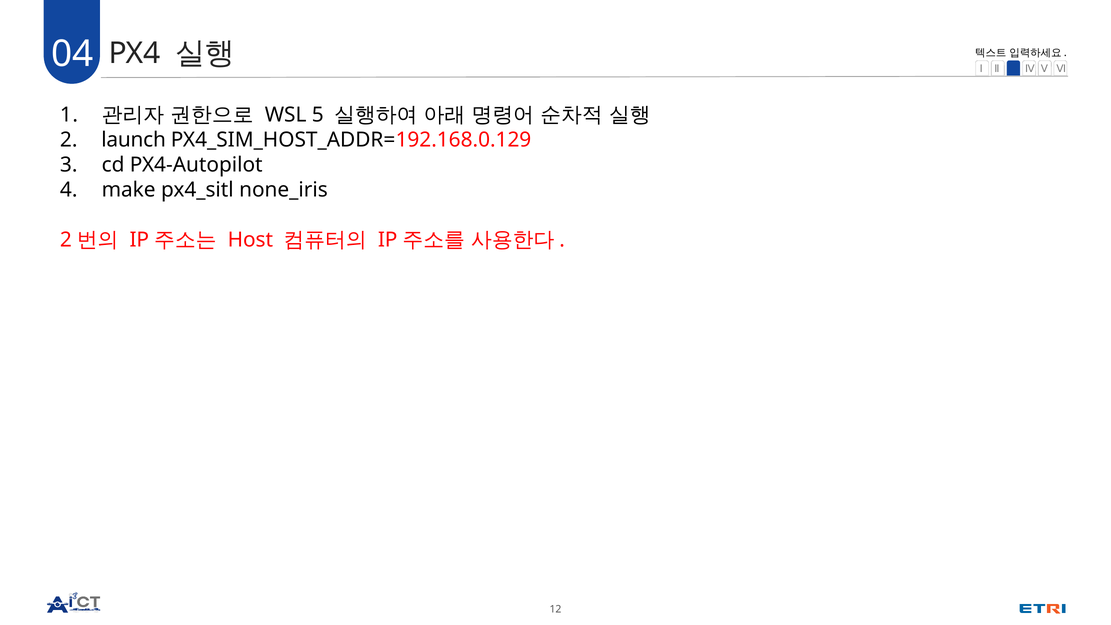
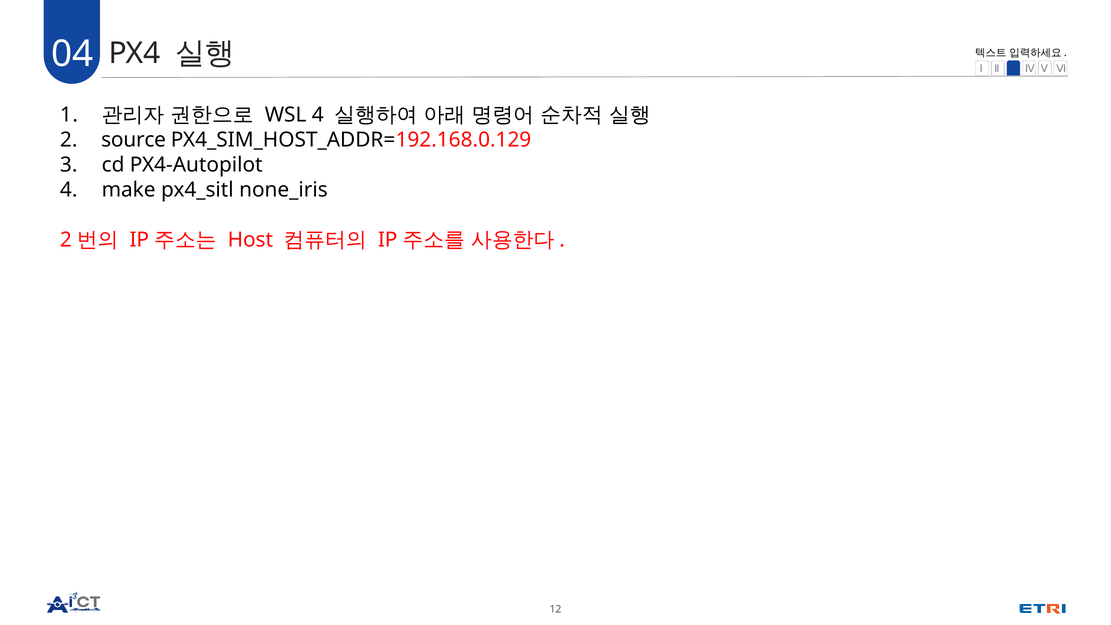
WSL 5: 5 -> 4 (318, 115)
launch: launch -> source (134, 140)
